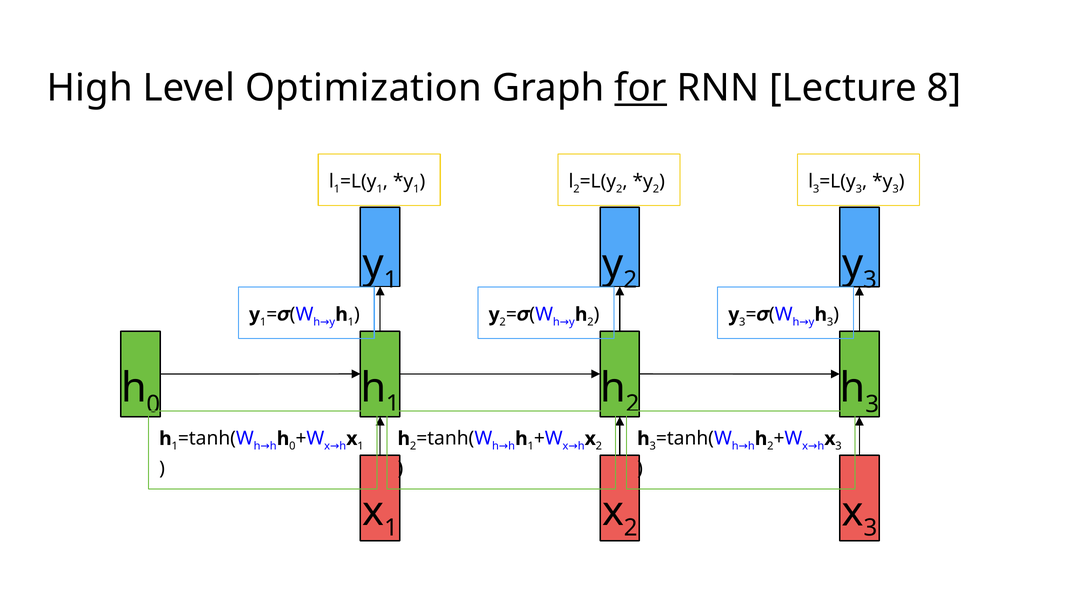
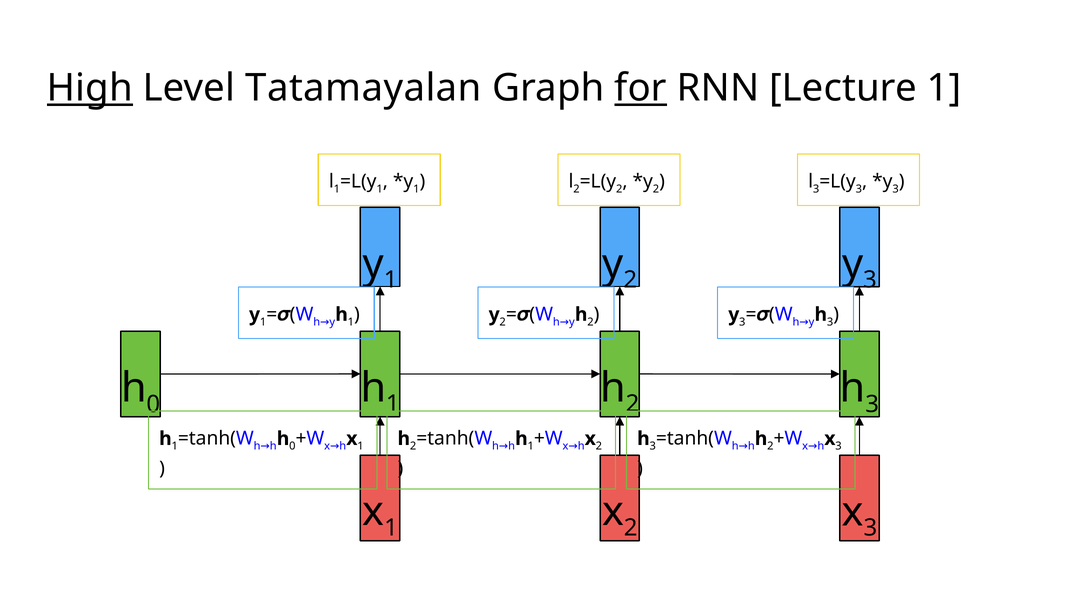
High underline: none -> present (90, 88)
Optimization: Optimization -> Tatamayalan (364, 88)
Lecture 8: 8 -> 1 (944, 88)
